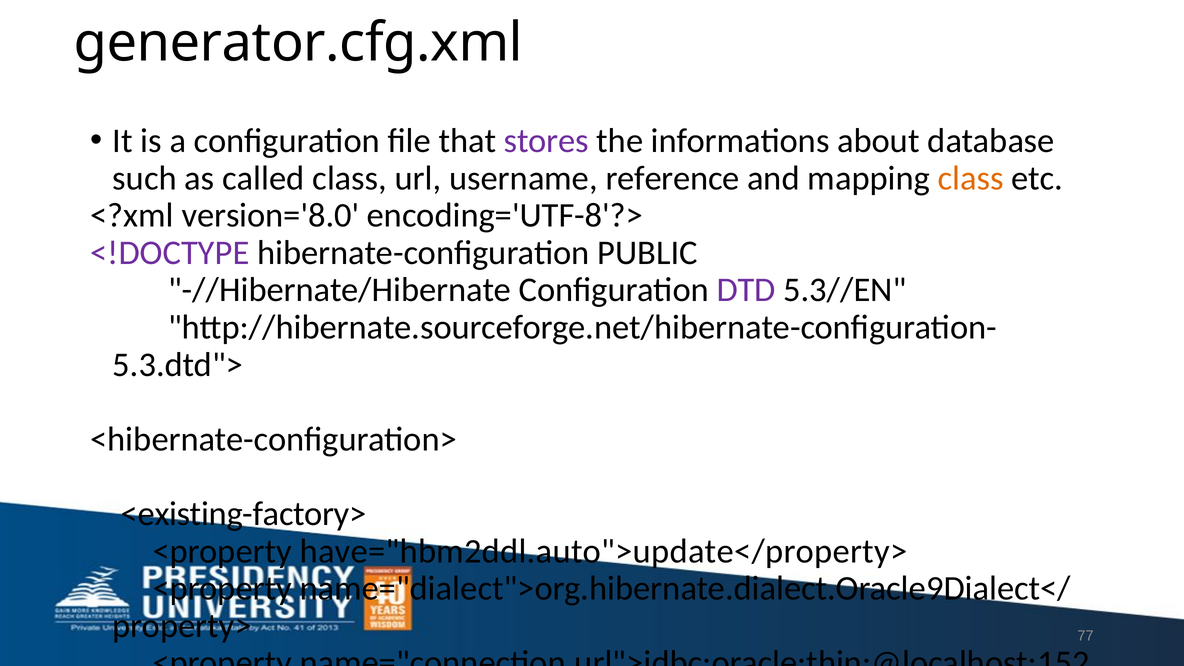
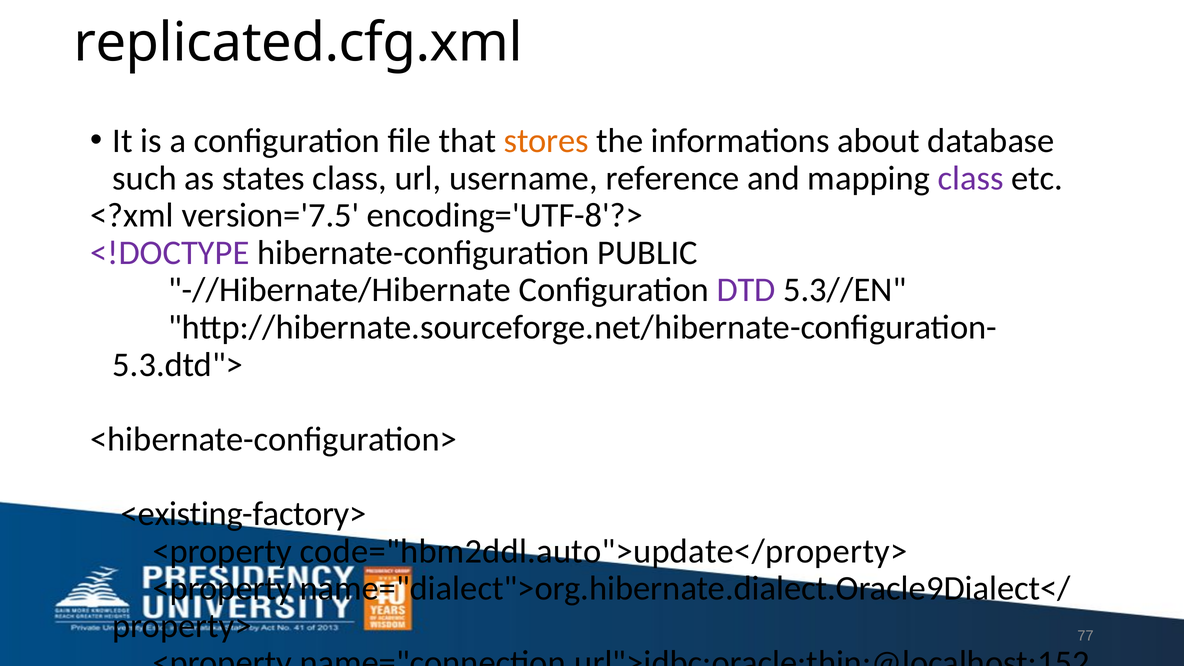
generator.cfg.xml: generator.cfg.xml -> replicated.cfg.xml (298, 43)
stores colour: purple -> orange (546, 141)
called: called -> states (264, 178)
class colour: orange -> purple (971, 178)
version='8.0: version='8.0 -> version='7.5 (270, 215)
have="hbm2ddl.auto">update</property>: have="hbm2ddl.auto">update</property> -> code="hbm2ddl.auto">update</property> (603, 551)
